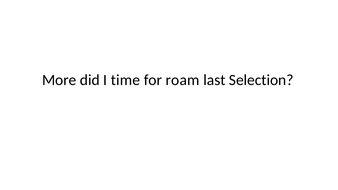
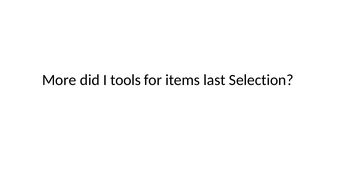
time: time -> tools (126, 80)
roam: roam -> items (183, 80)
